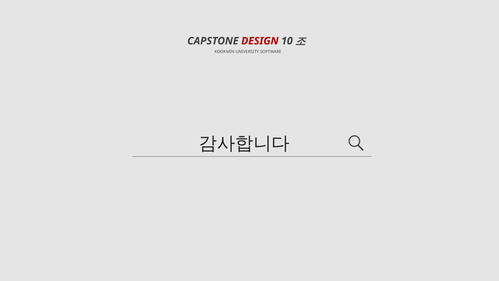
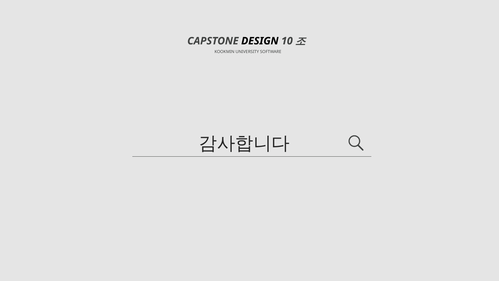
DESIGN colour: red -> black (260, 41)
